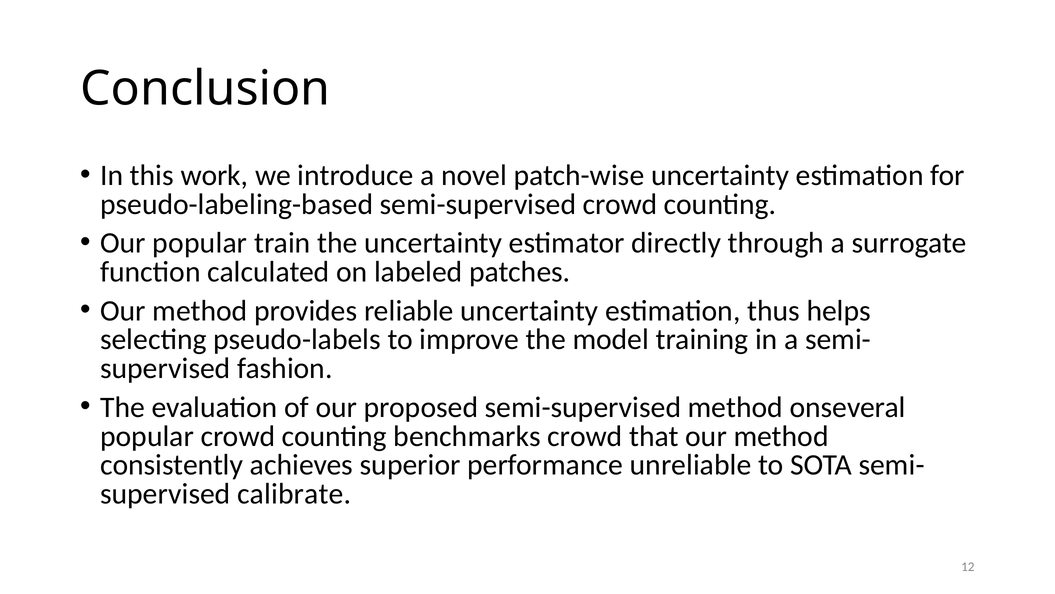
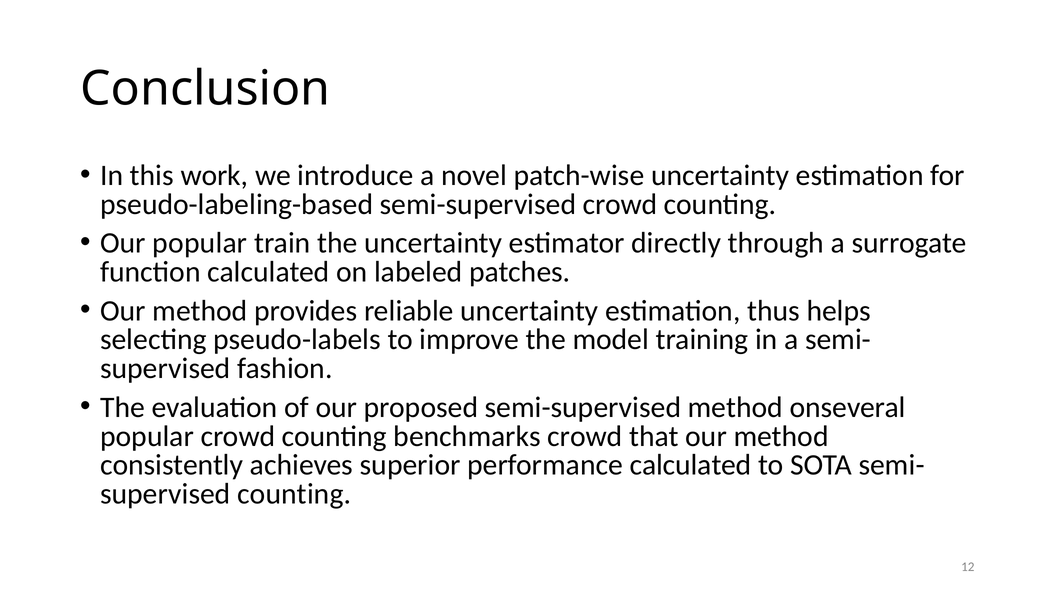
performance unreliable: unreliable -> calculated (691, 465)
calibrate: calibrate -> counting (294, 494)
